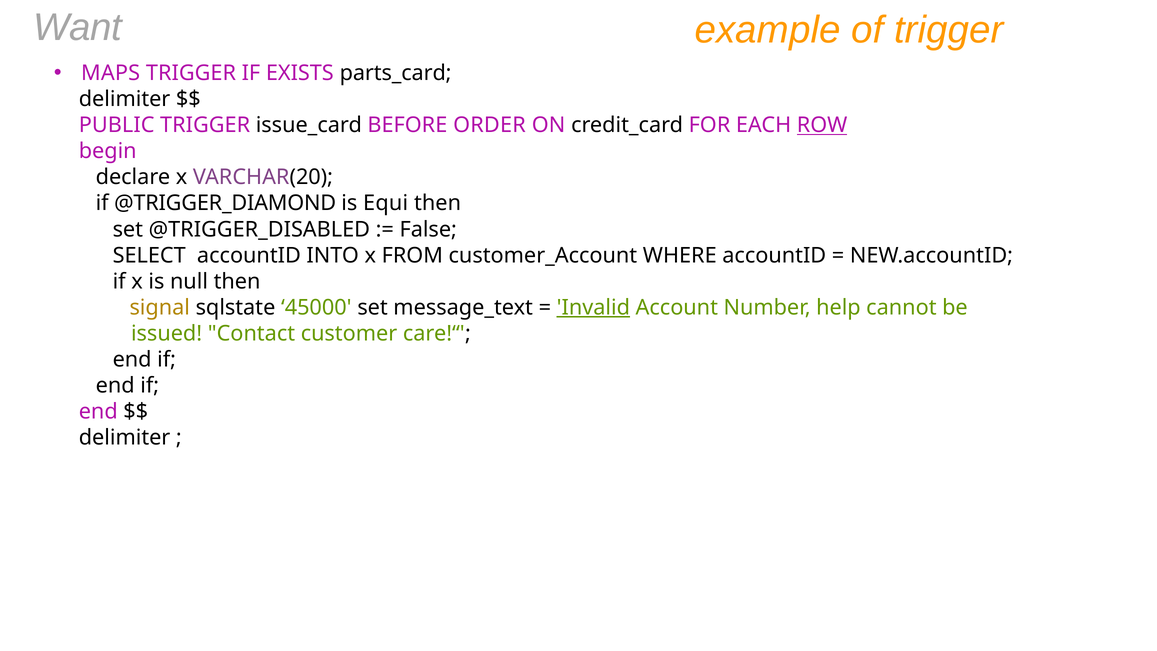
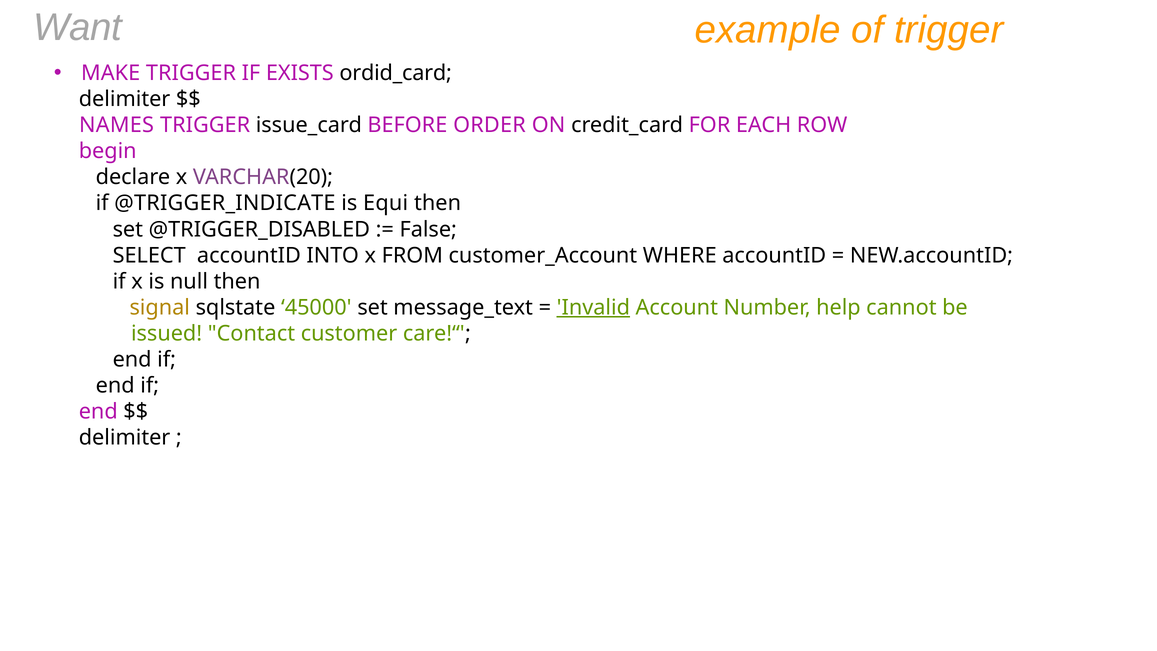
MAPS: MAPS -> MAKE (111, 73)
parts_card: parts_card -> ordid_card (396, 73)
PUBLIC: PUBLIC -> NAMES (117, 125)
ROW underline: present -> none (822, 125)
@TRIGGER_DIAMOND: @TRIGGER_DIAMOND -> @TRIGGER_INDICATE (225, 203)
